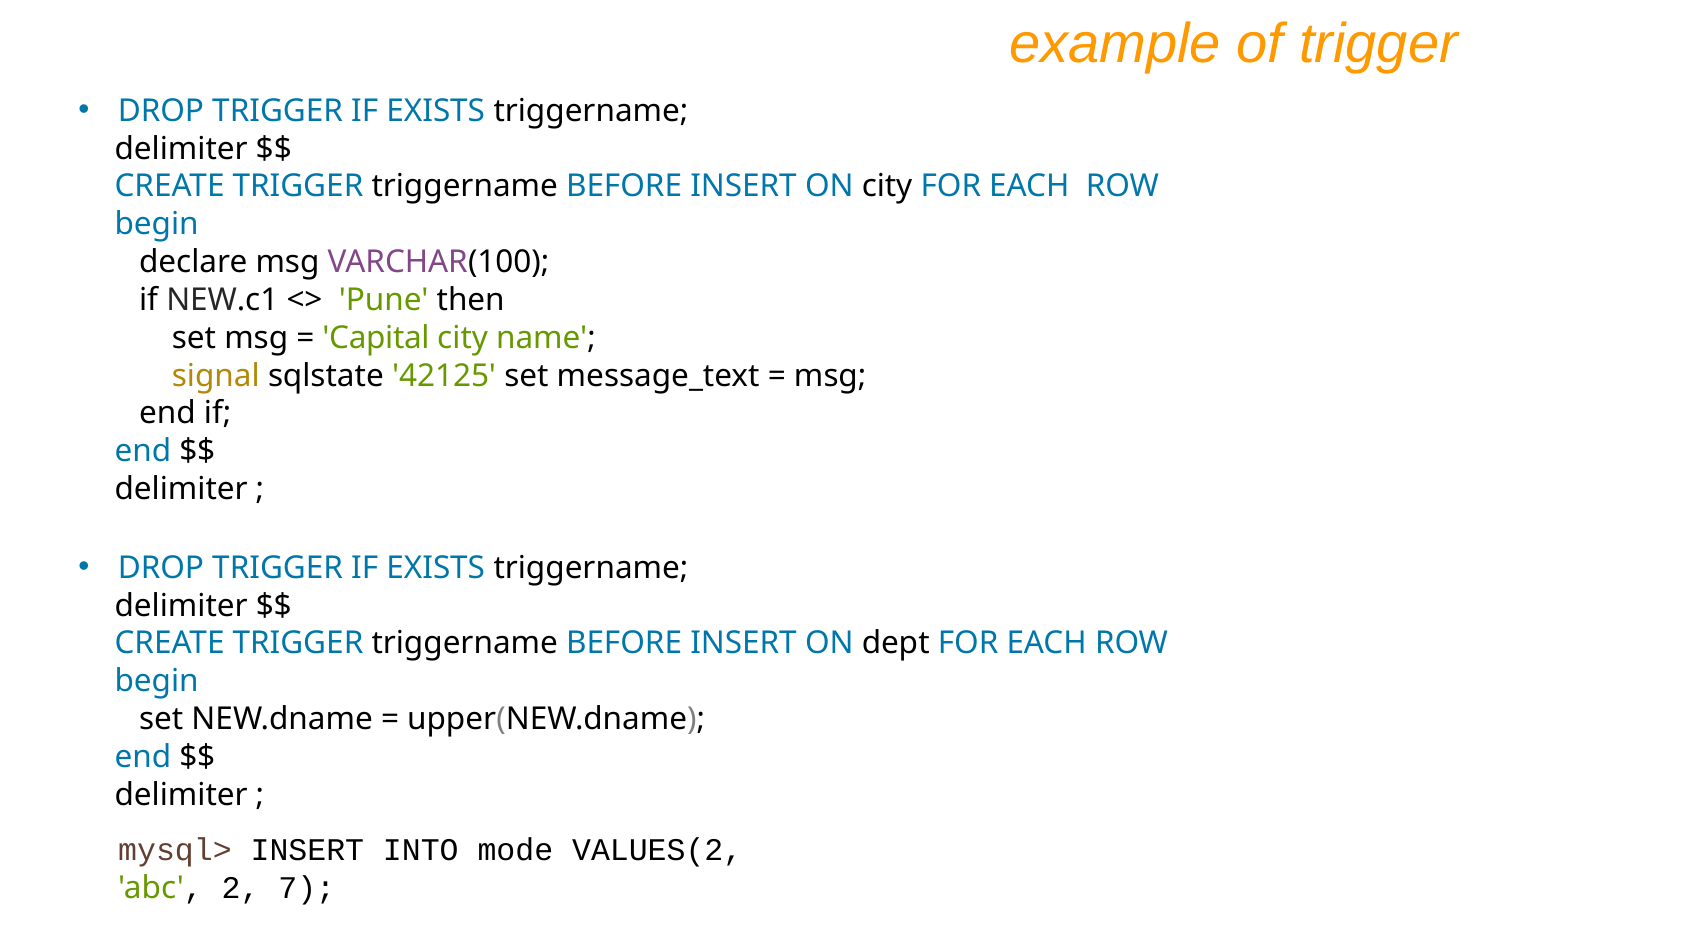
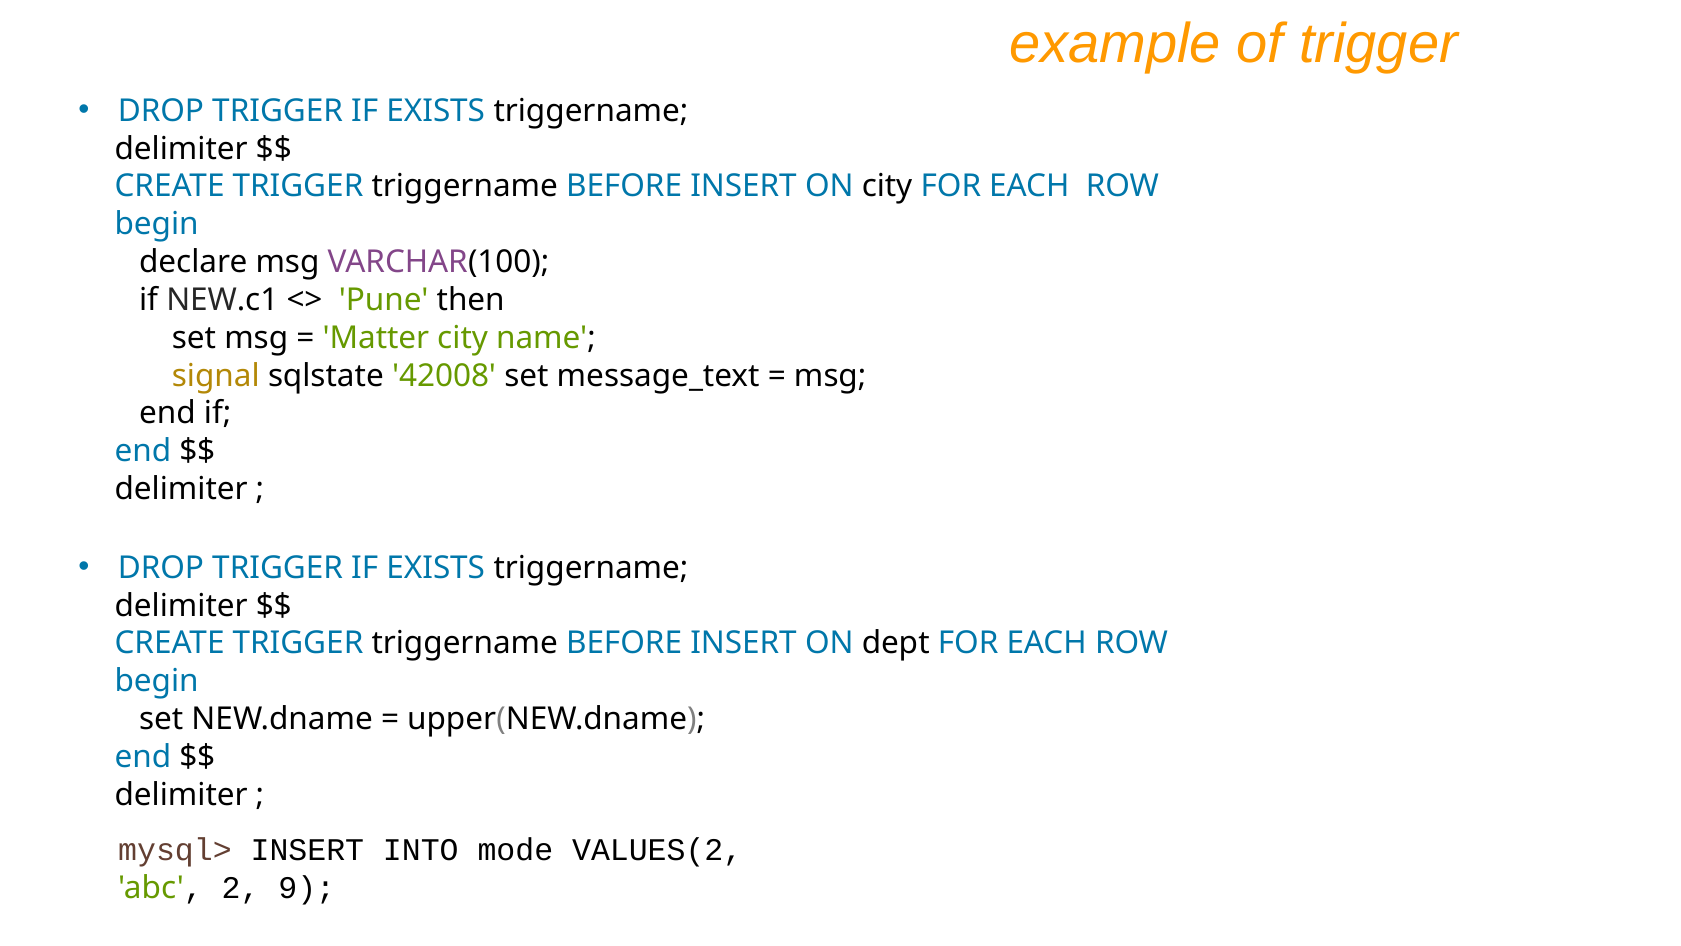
Capital: Capital -> Matter (376, 338)
42125: 42125 -> 42008 (444, 376)
7: 7 -> 9 (307, 888)
